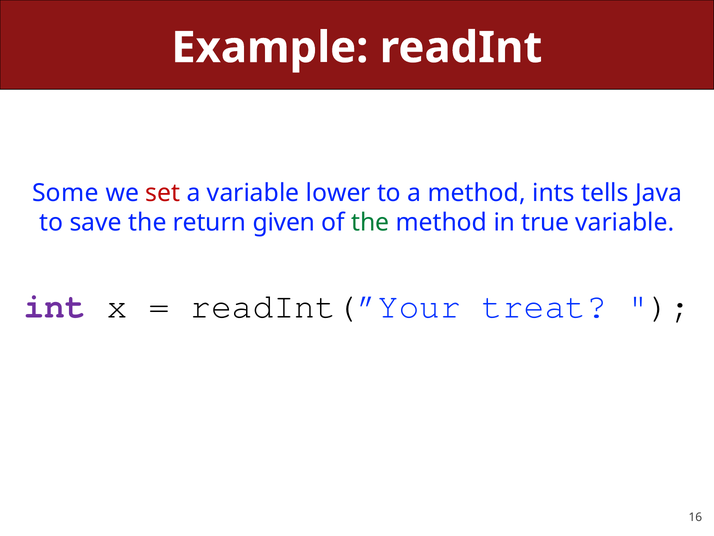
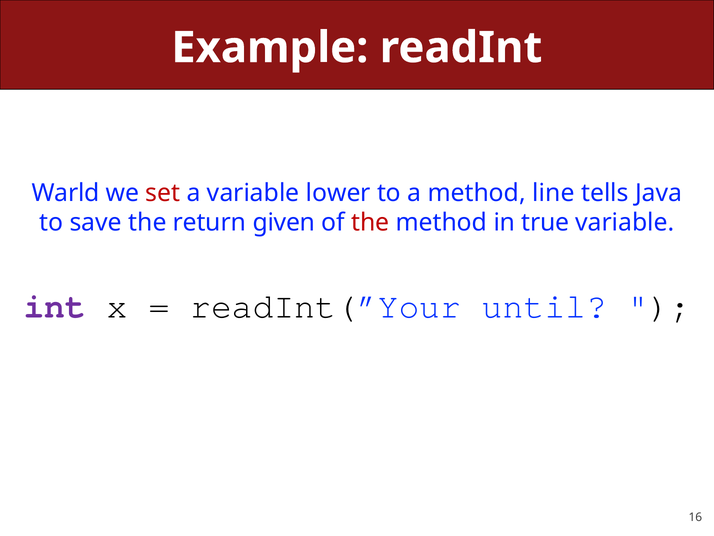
Some: Some -> Warld (66, 193)
ints: ints -> line (553, 193)
the colour: green -> red (370, 222)
treat: treat -> until (545, 306)
